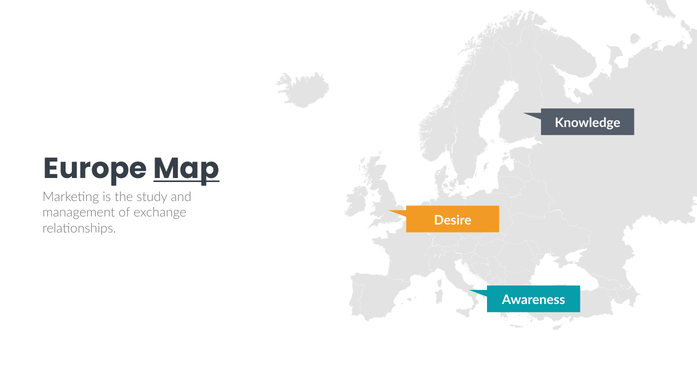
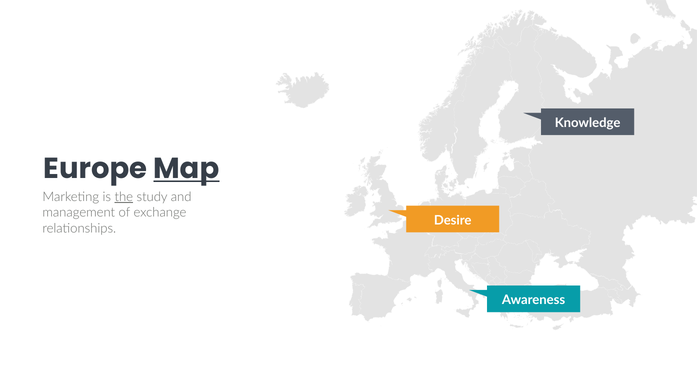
the underline: none -> present (124, 197)
